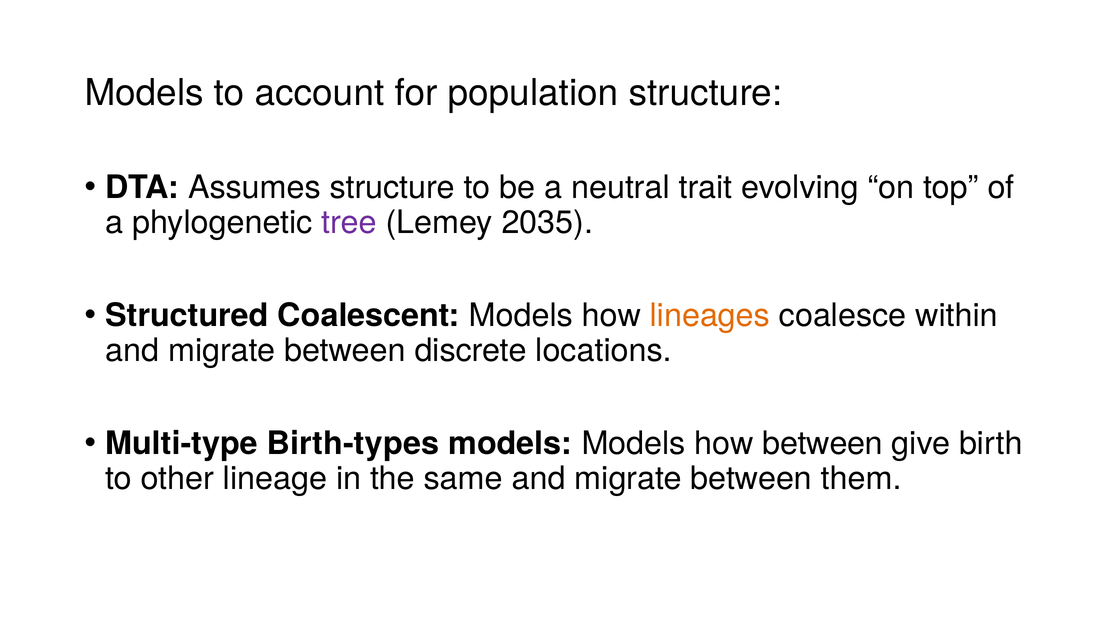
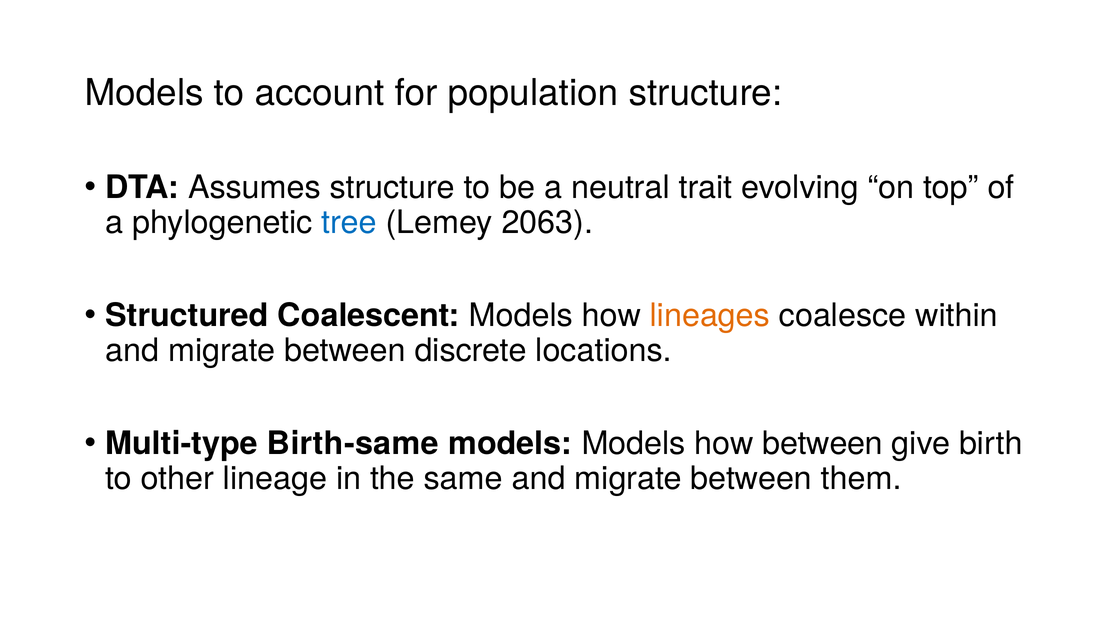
tree colour: purple -> blue (349, 222)
2035: 2035 -> 2063 (547, 222)
Birth-types: Birth-types -> Birth-same (353, 443)
